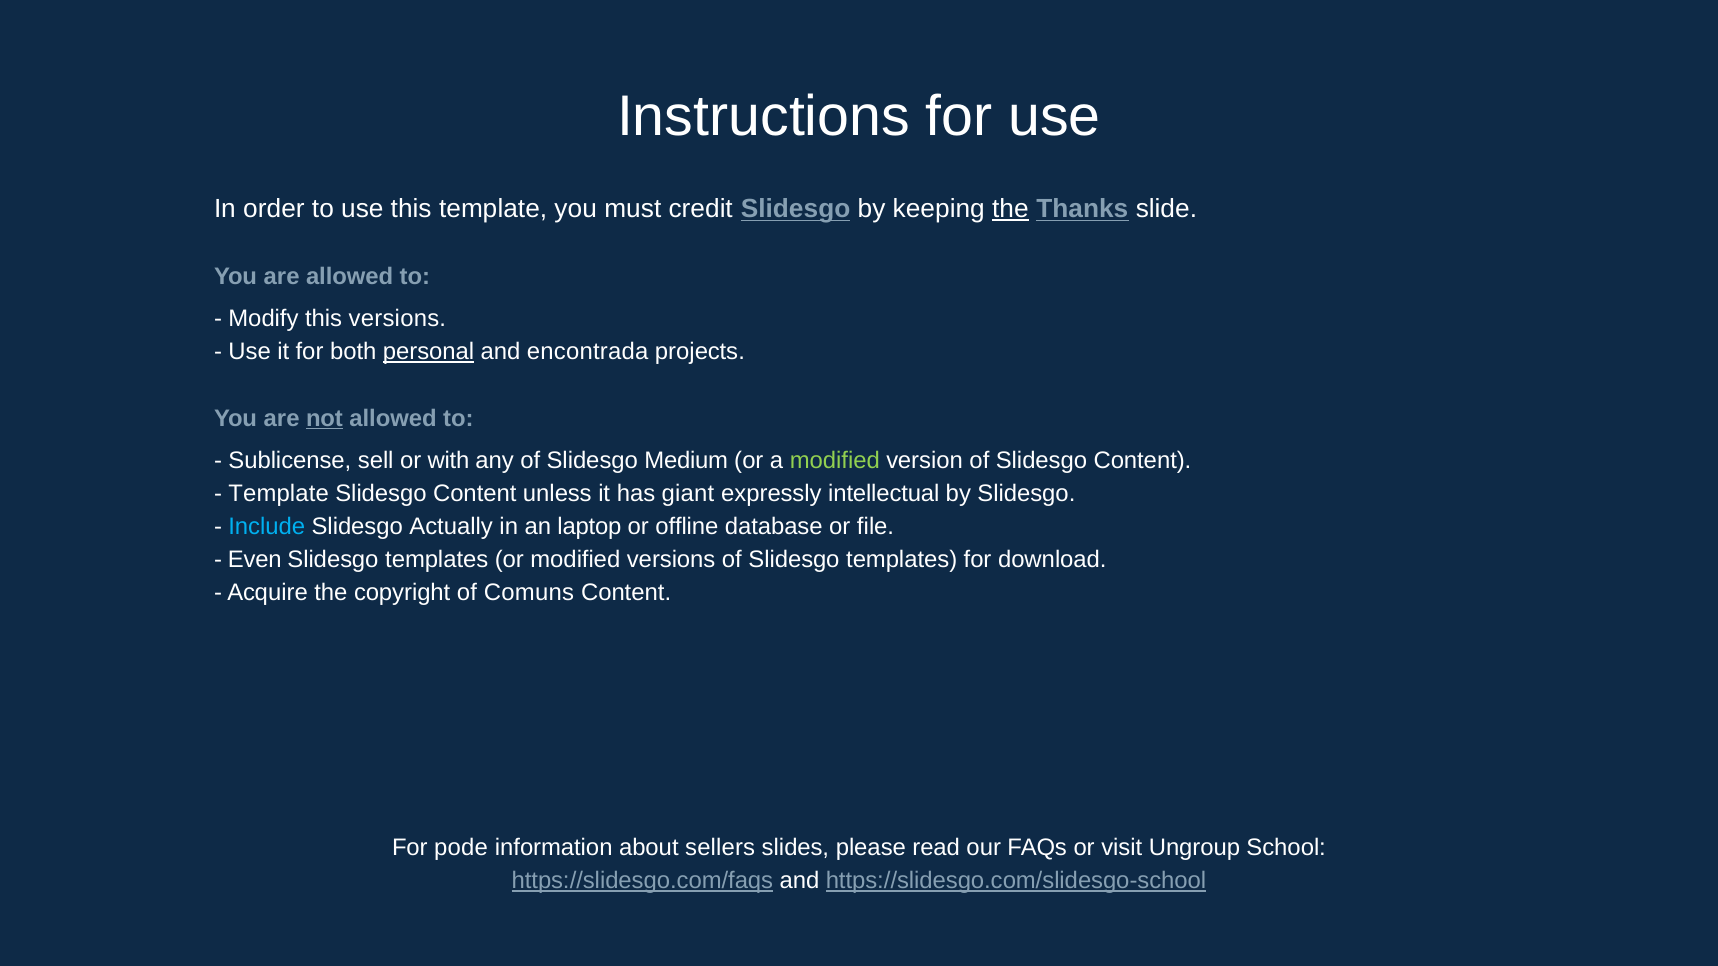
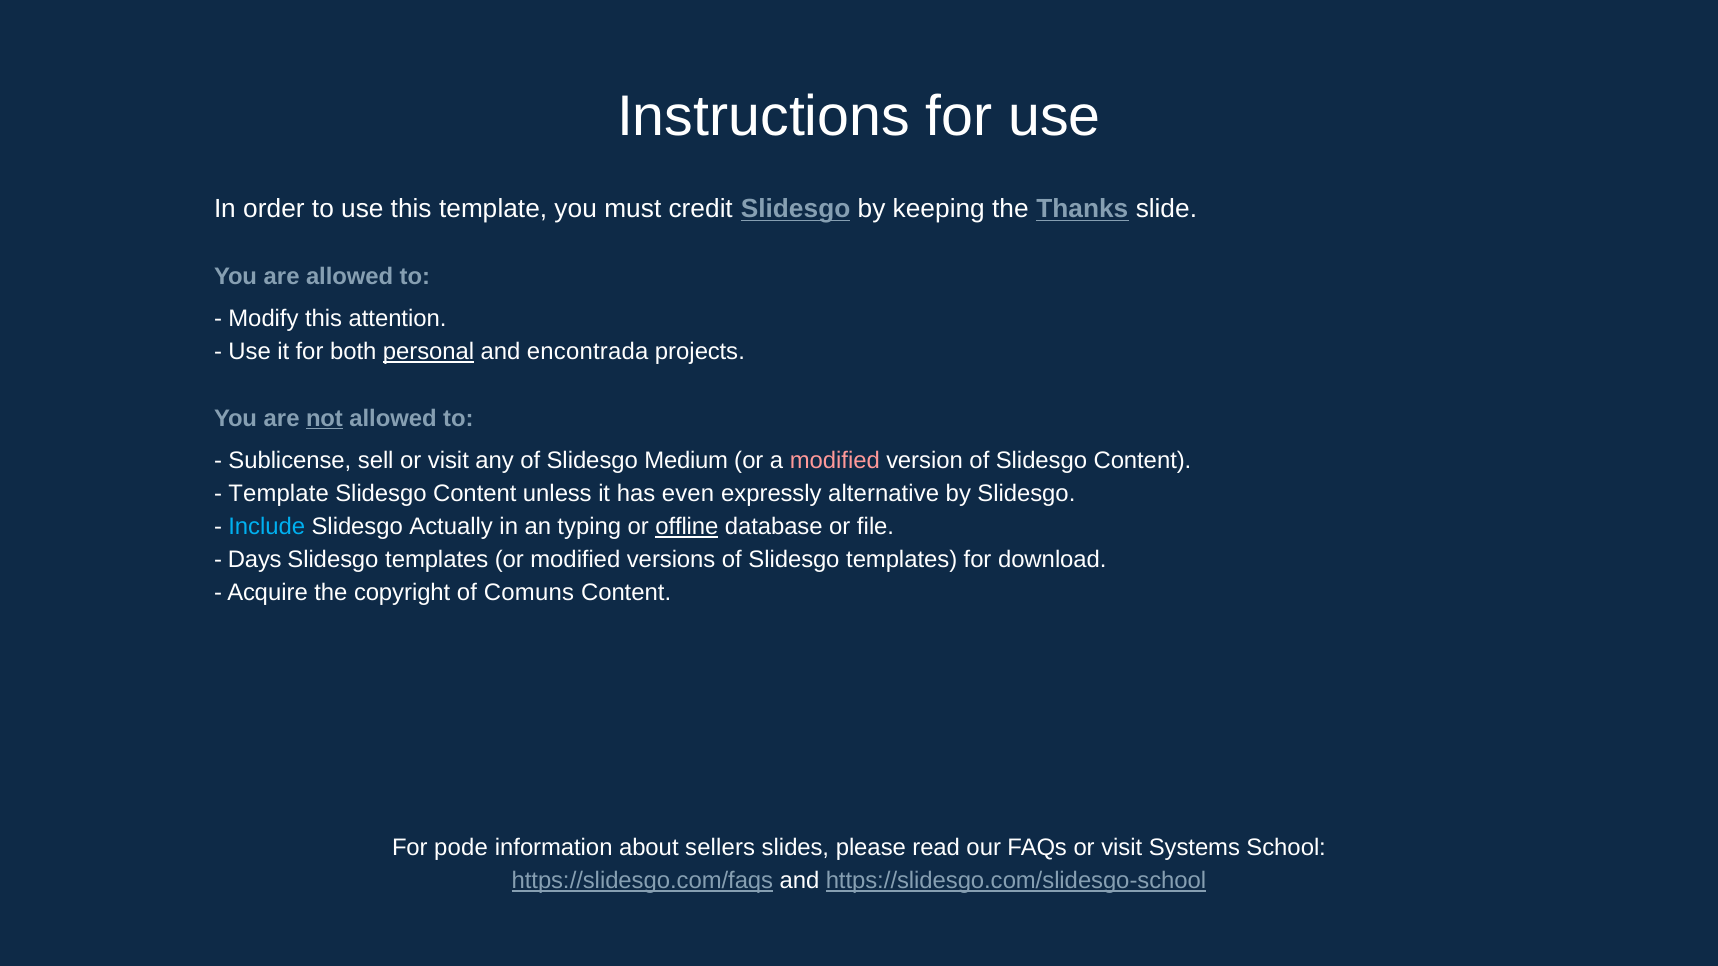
the underline: present -> none (1010, 209)
this versions: versions -> attention (398, 319)
sell or with: with -> visit (448, 461)
modified colour: light green -> pink (835, 461)
giant: giant -> even (688, 494)
intellectual: intellectual -> alternative (884, 494)
laptop: laptop -> typing (589, 527)
offline underline: none -> present (687, 527)
Even: Even -> Days (255, 560)
Ungroup: Ungroup -> Systems (1194, 848)
